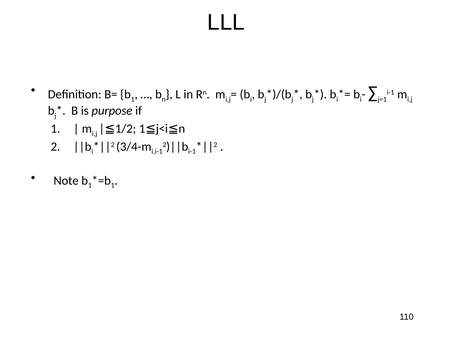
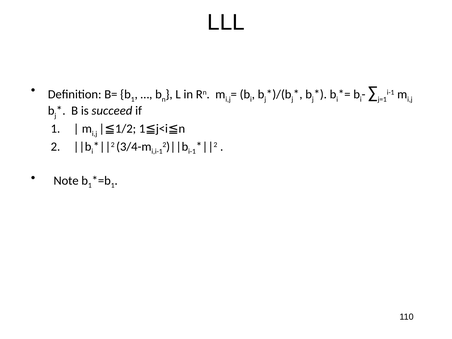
purpose: purpose -> succeed (112, 111)
